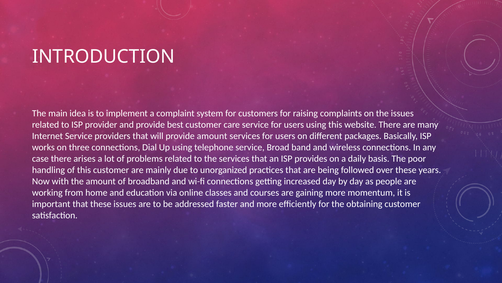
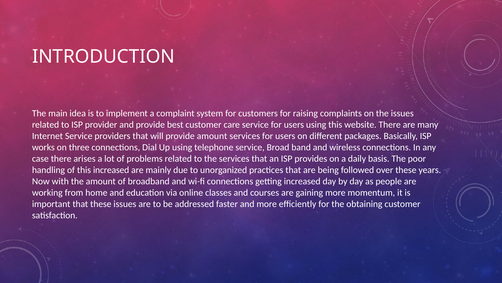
this customer: customer -> increased (111, 170)
